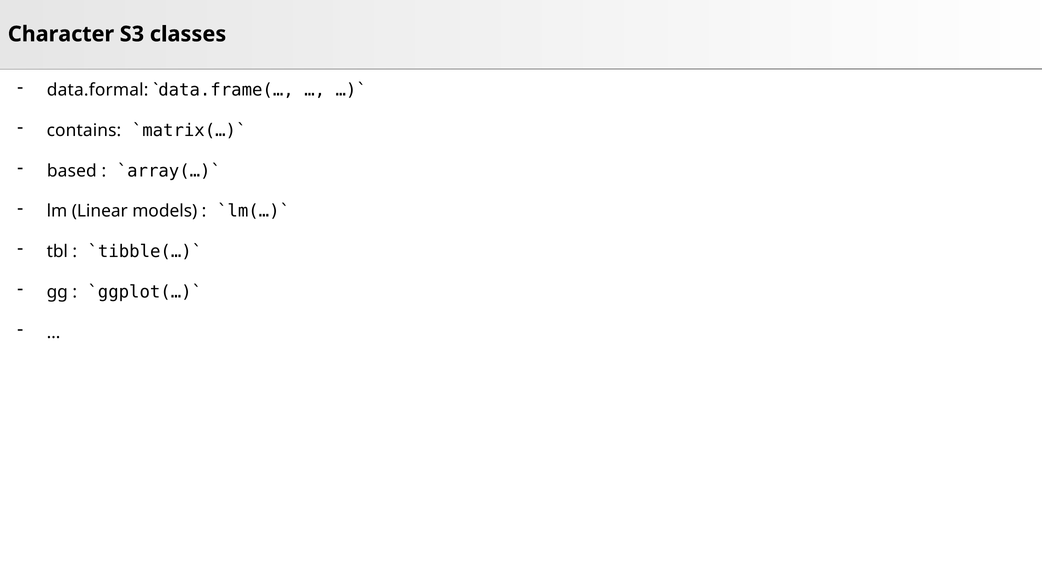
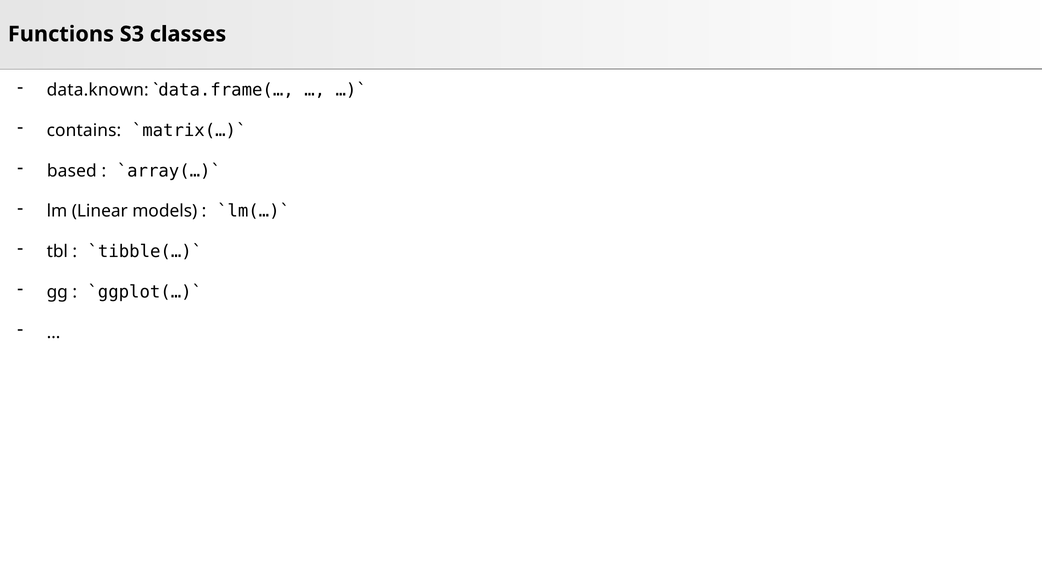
Character: Character -> Functions (61, 34)
data.formal: data.formal -> data.known (98, 90)
